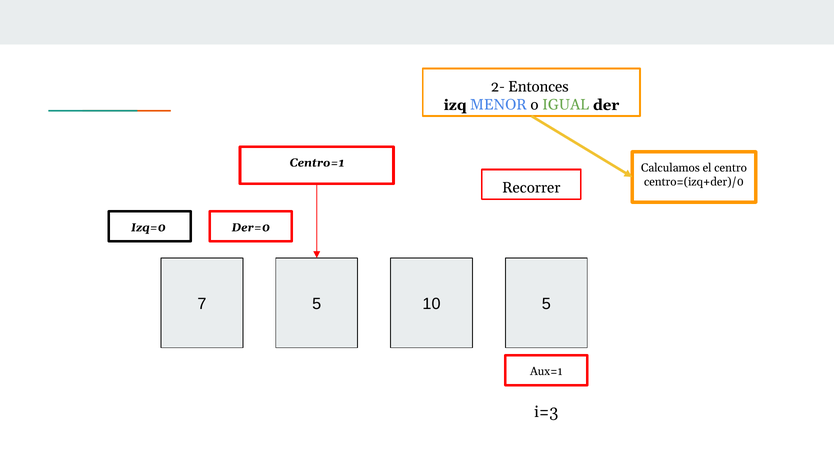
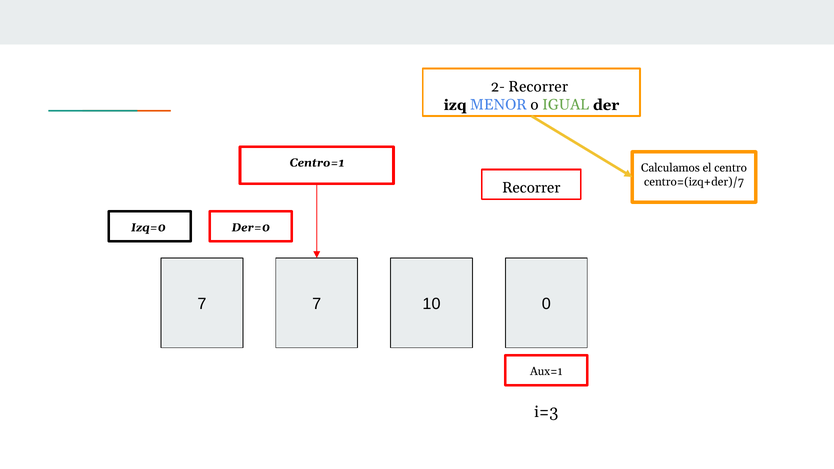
2- Entonces: Entonces -> Recorrer (538, 87)
centro=(izq+der)/0: centro=(izq+der)/0 -> centro=(izq+der)/7 (694, 182)
7 5: 5 -> 7 (317, 304)
10 5: 5 -> 0 (546, 304)
